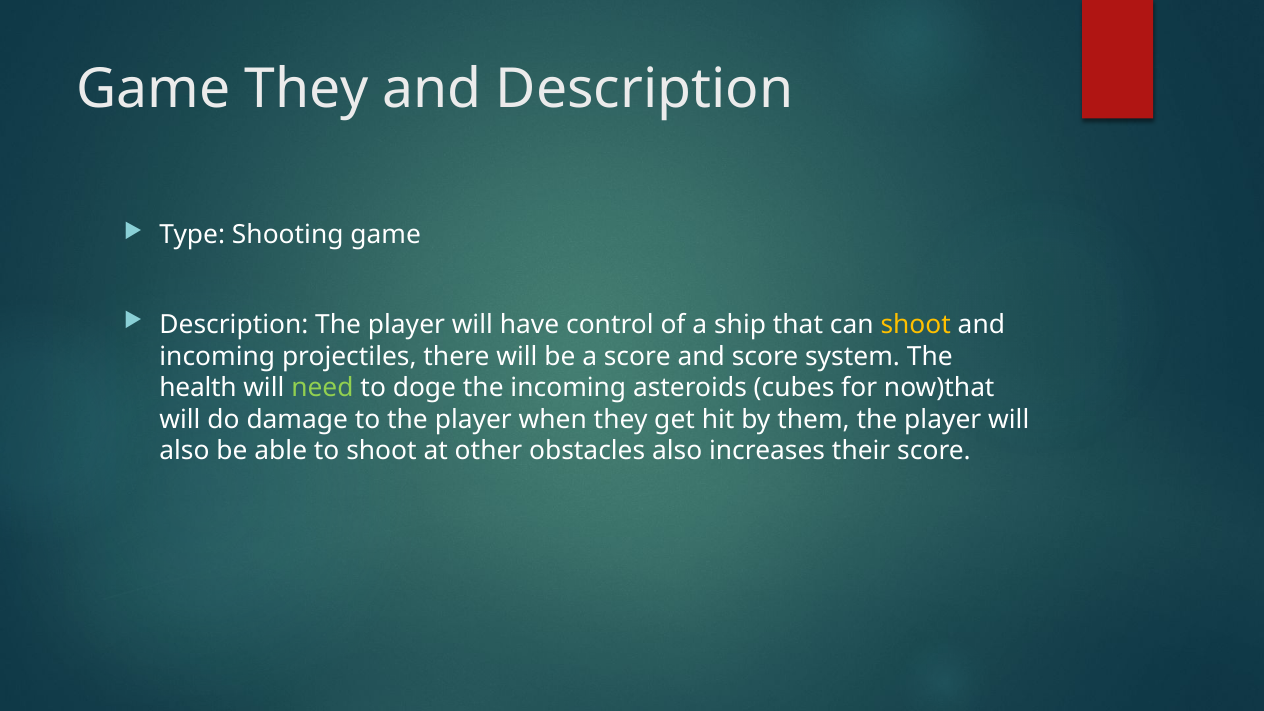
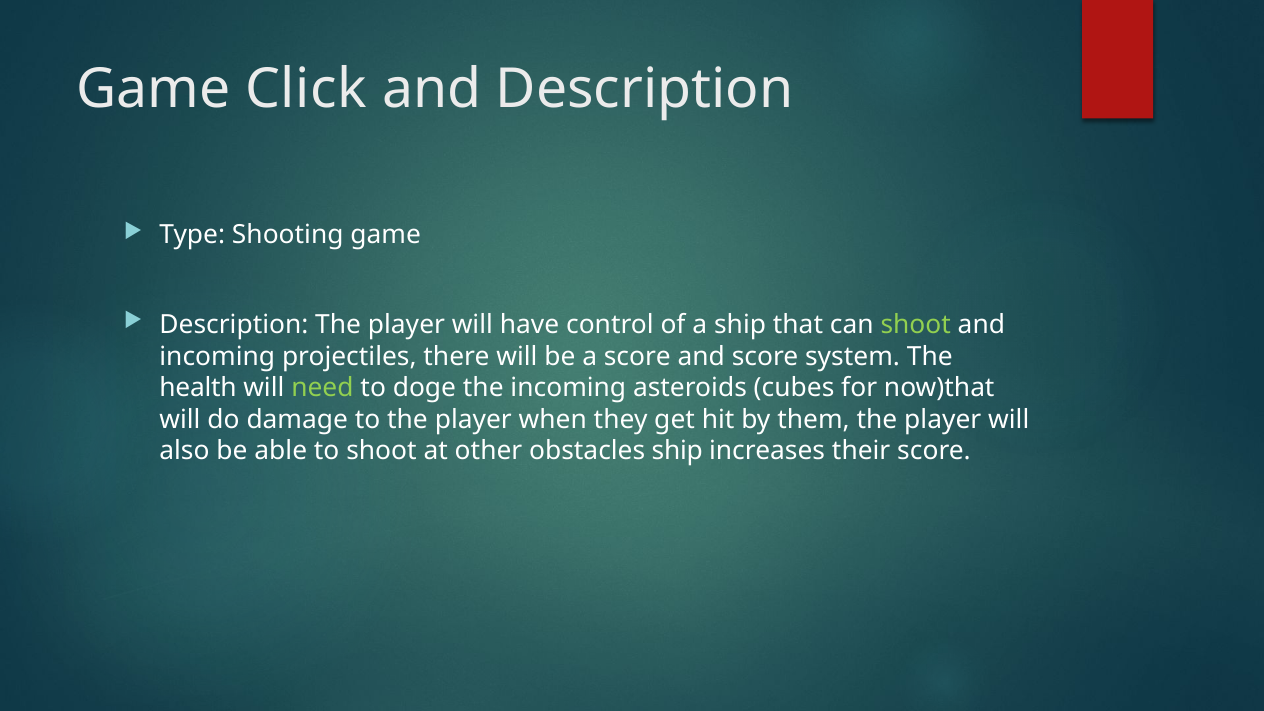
Game They: They -> Click (306, 89)
shoot colour: yellow -> light green (916, 325)
obstacles also: also -> ship (677, 451)
